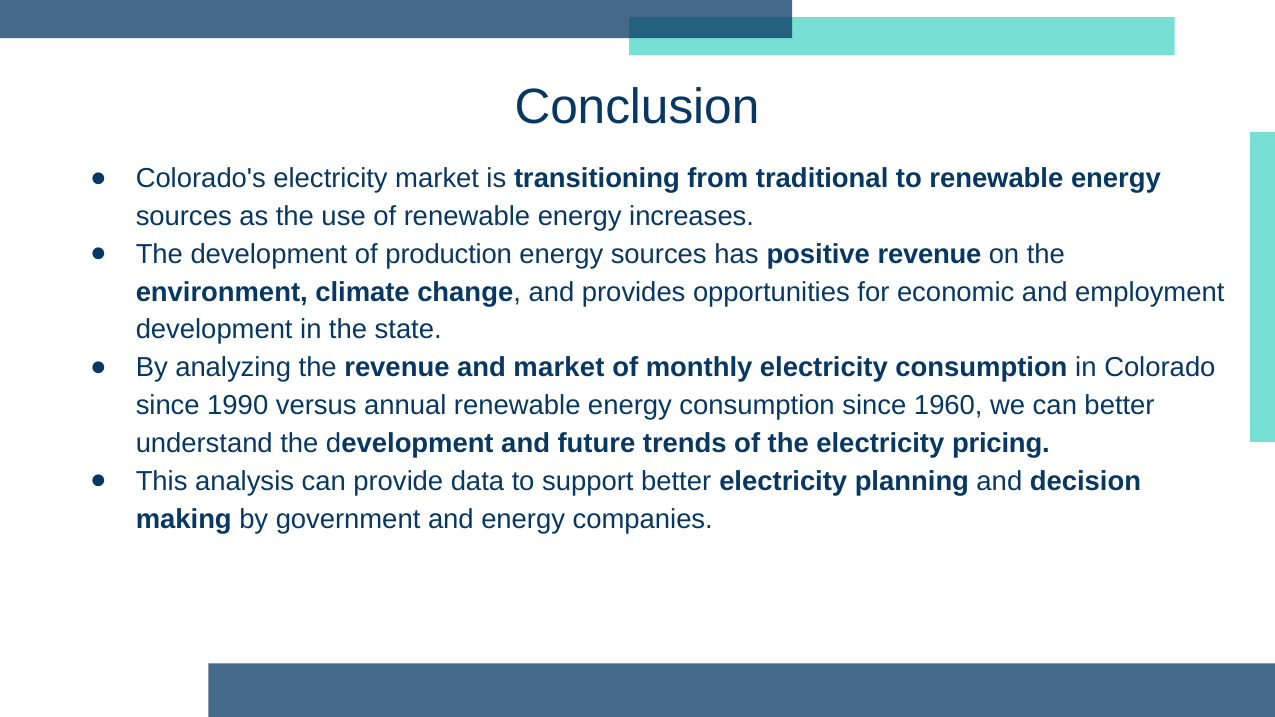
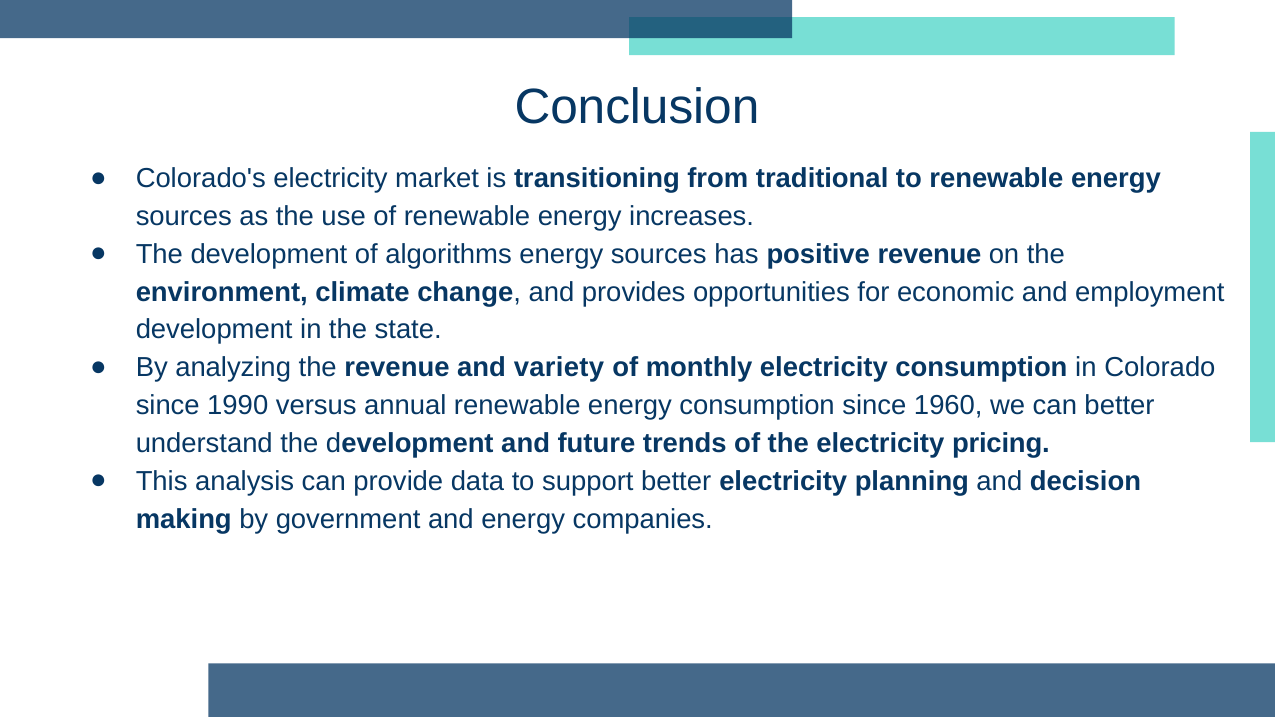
production: production -> algorithms (449, 254)
and market: market -> variety (559, 368)
